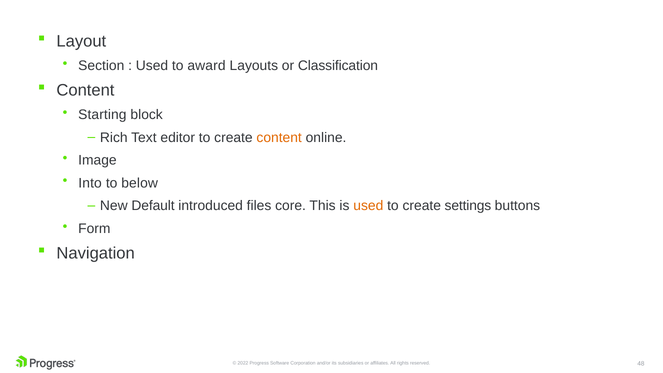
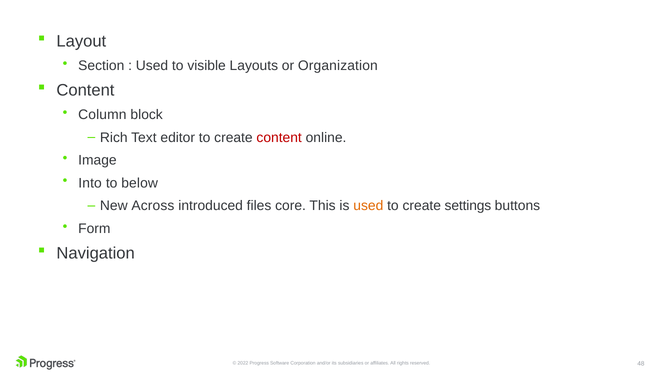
award: award -> visible (207, 66)
Classification: Classification -> Organization (338, 66)
Starting: Starting -> Column (102, 115)
content colour: orange -> red (279, 138)
Default: Default -> Across (153, 206)
